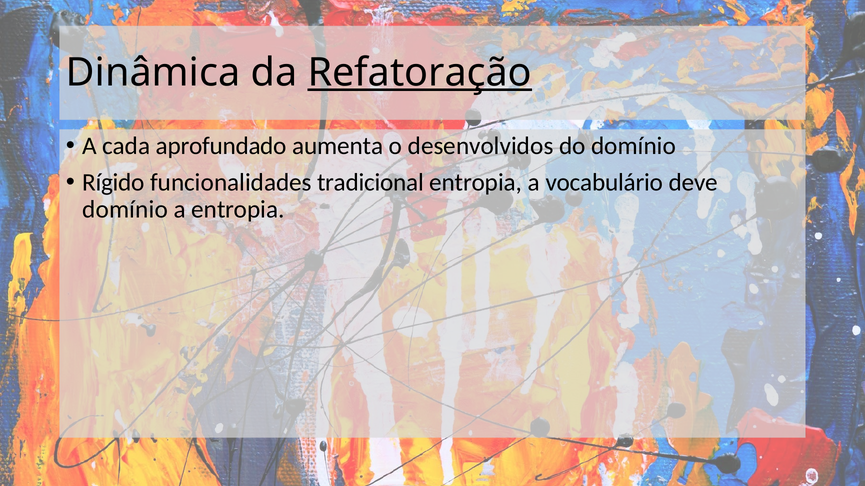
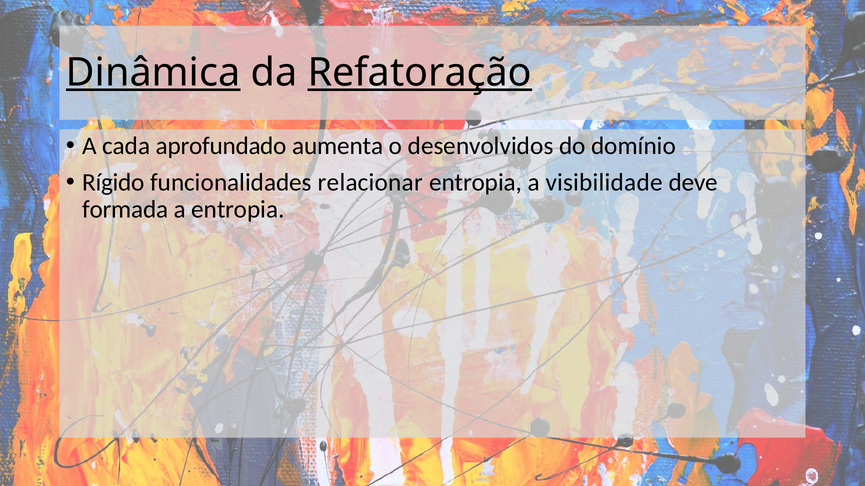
Dinâmica underline: none -> present (153, 73)
tradicional: tradicional -> relacionar (370, 183)
vocabulário: vocabulário -> visibilidade (604, 183)
domínio: domínio -> formada (125, 210)
